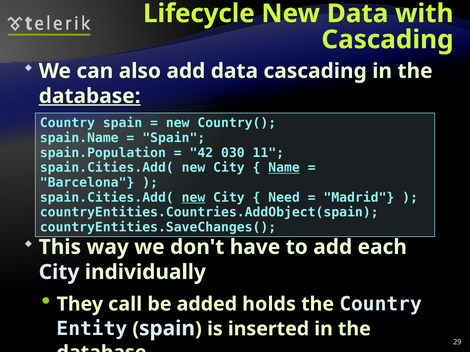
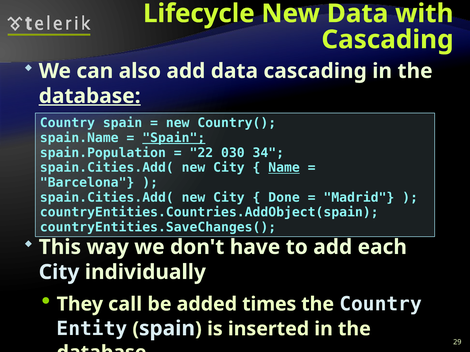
Spain underline: none -> present (174, 138)
42: 42 -> 22 (201, 153)
11: 11 -> 34 (268, 153)
new underline: present -> none (193, 198)
Need: Need -> Done (284, 198)
holds: holds -> times (269, 304)
